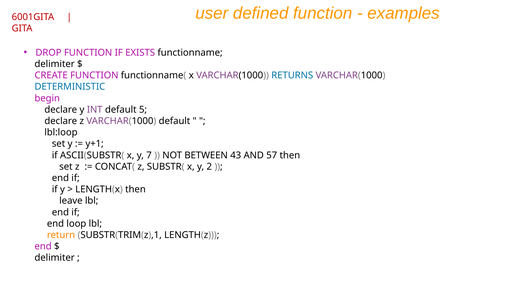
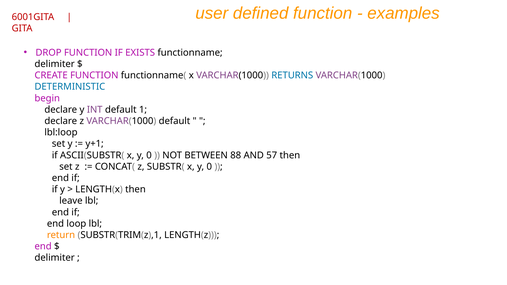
5: 5 -> 1 (143, 110)
ASCII(SUBSTR( x y 7: 7 -> 0 (149, 155)
43: 43 -> 88 (236, 155)
SUBSTR( x y 2: 2 -> 0 (209, 167)
